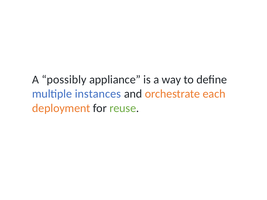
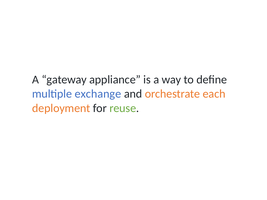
possibly: possibly -> gateway (64, 80)
instances: instances -> exchange (98, 94)
